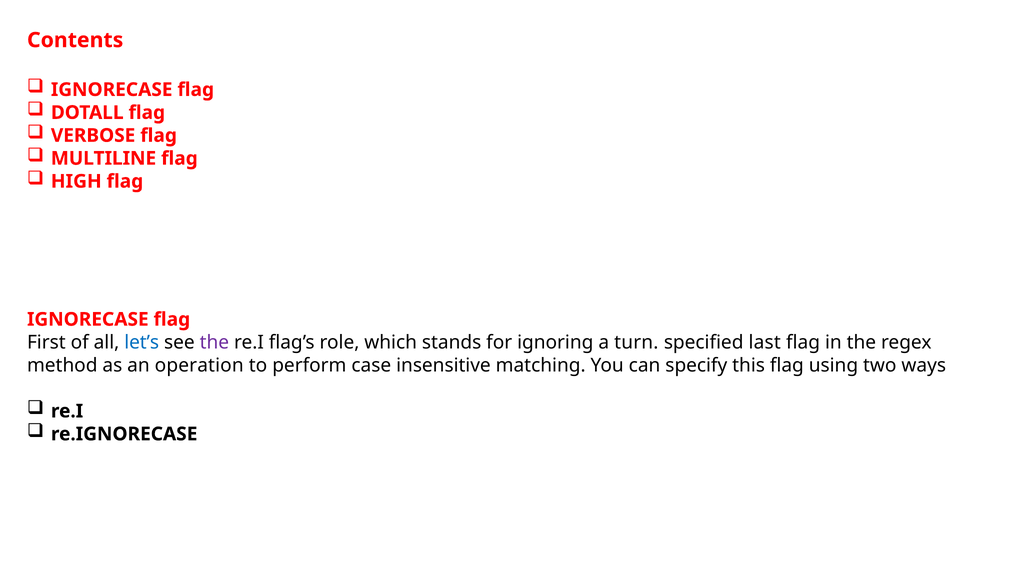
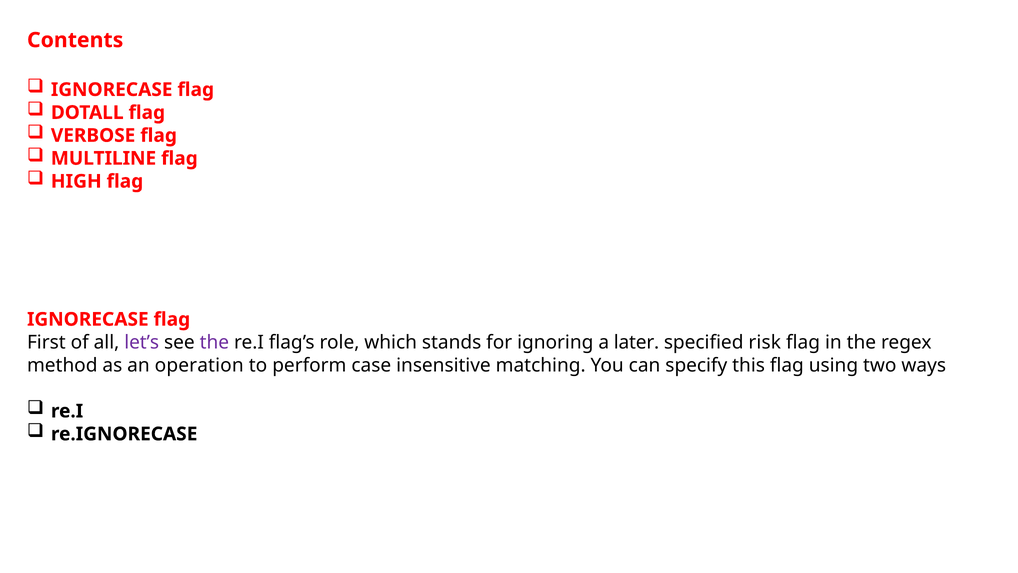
let’s colour: blue -> purple (142, 342)
turn: turn -> later (637, 342)
last: last -> risk (765, 342)
